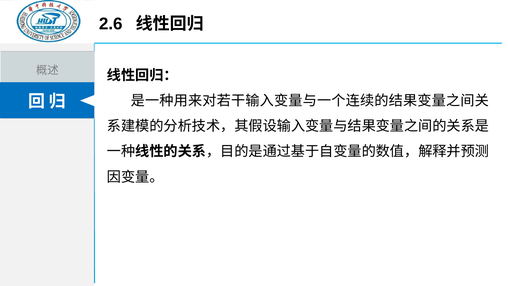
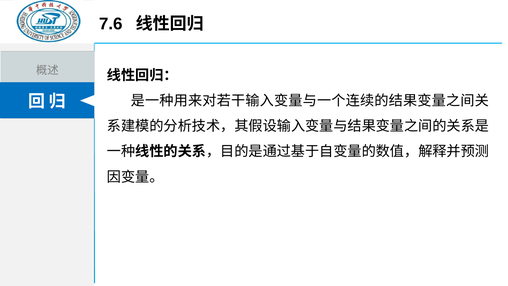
2.6: 2.6 -> 7.6 (111, 24)
